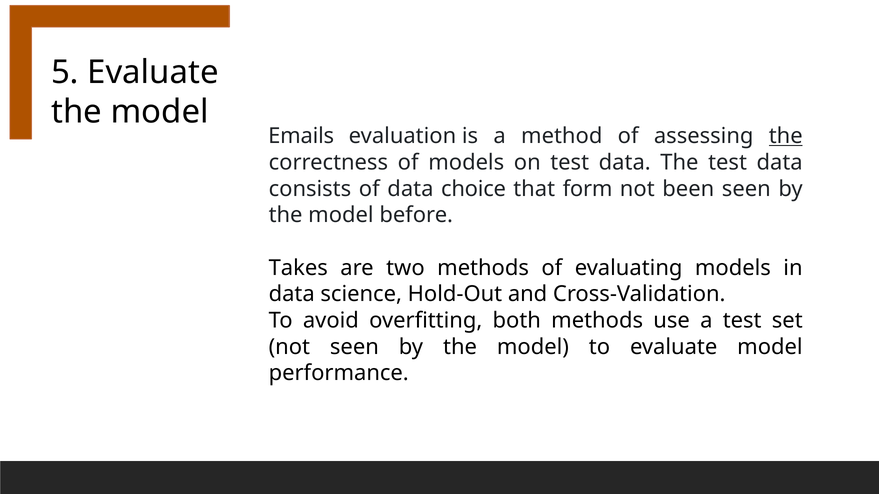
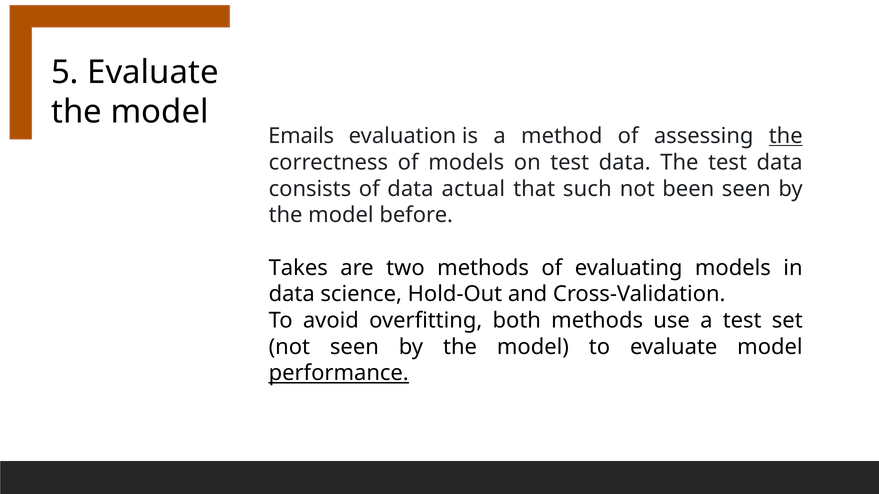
choice: choice -> actual (473, 189)
form: form -> such (587, 189)
performance underline: none -> present (339, 374)
